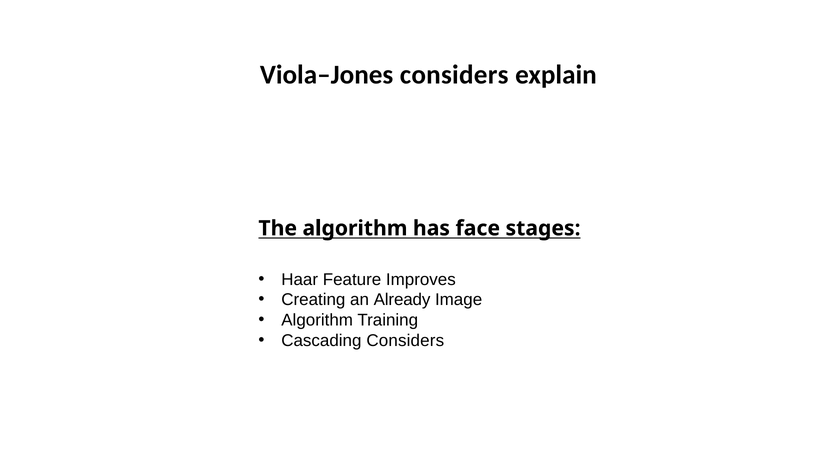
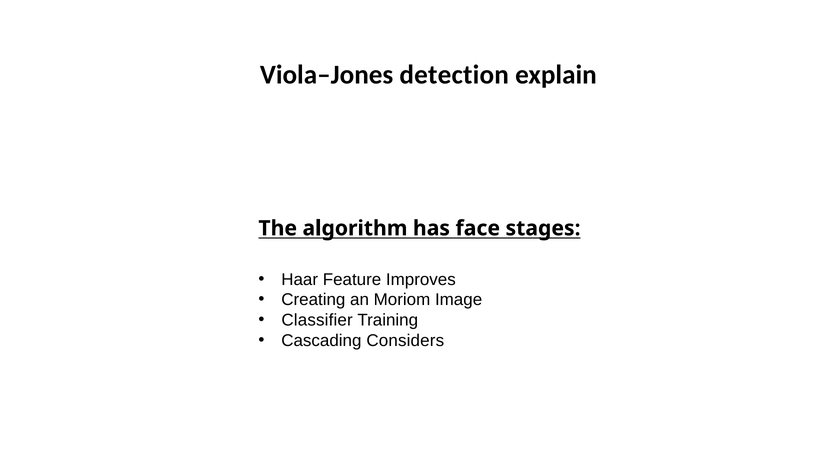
Viola–Jones considers: considers -> detection (454, 75)
Already: Already -> Moriom (402, 300)
Algorithm: Algorithm -> Classifier (317, 320)
